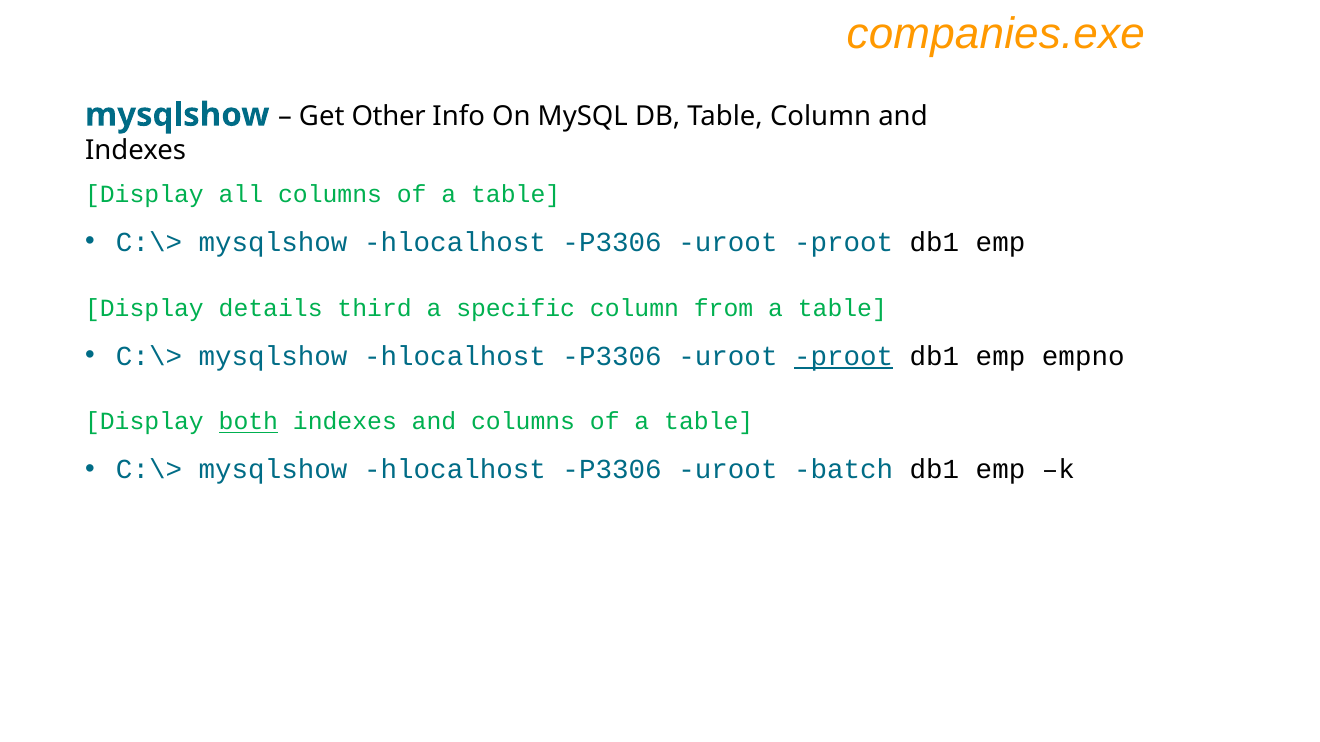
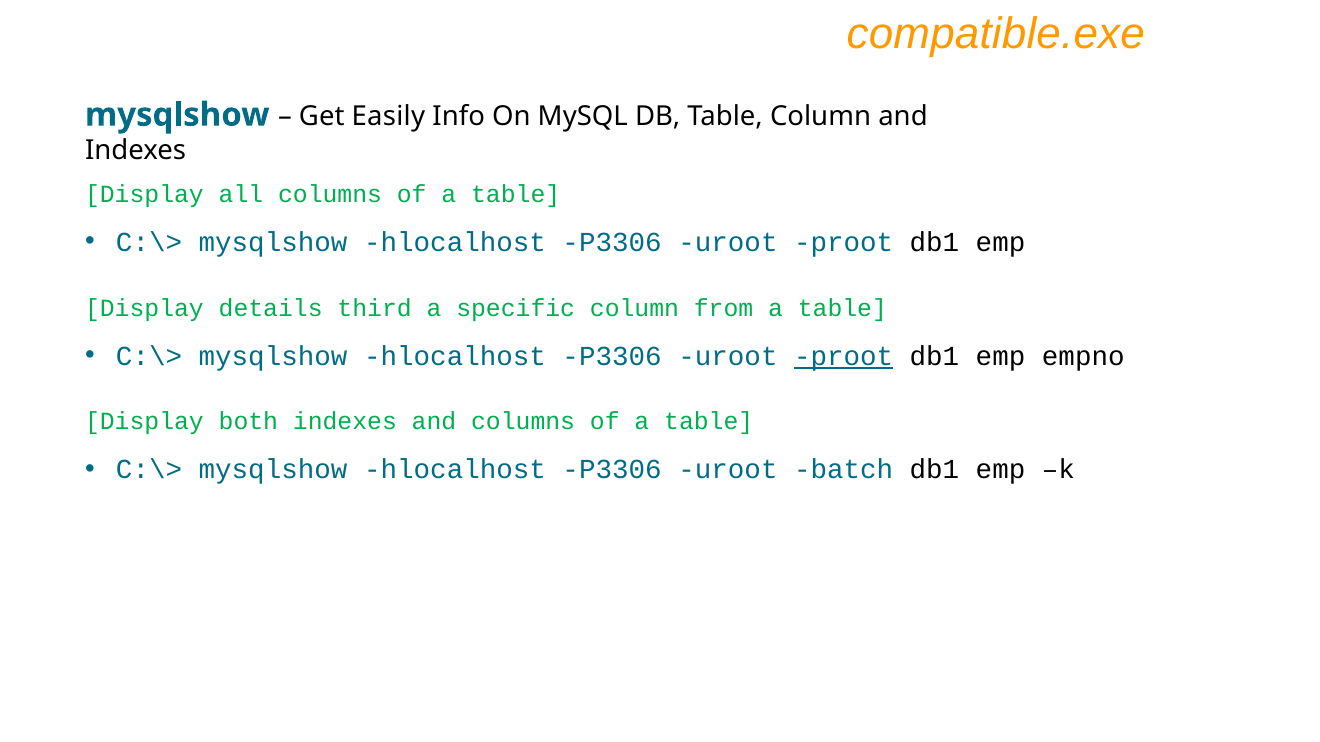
companies.exe: companies.exe -> compatible.exe (996, 34)
Other: Other -> Easily (388, 117)
both underline: present -> none (248, 422)
